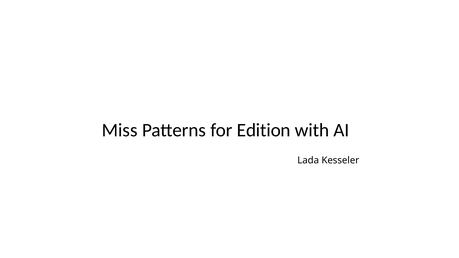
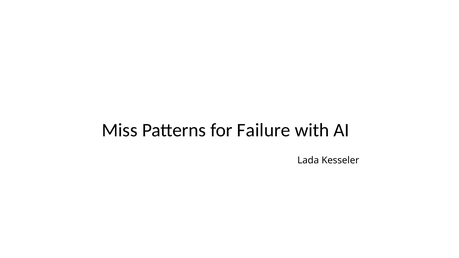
Edition: Edition -> Failure (264, 130)
